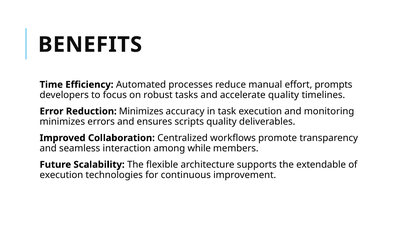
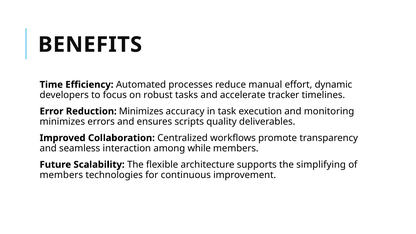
prompts: prompts -> dynamic (333, 85)
accelerate quality: quality -> tracker (284, 95)
extendable: extendable -> simplifying (321, 165)
execution: execution -> members (61, 175)
